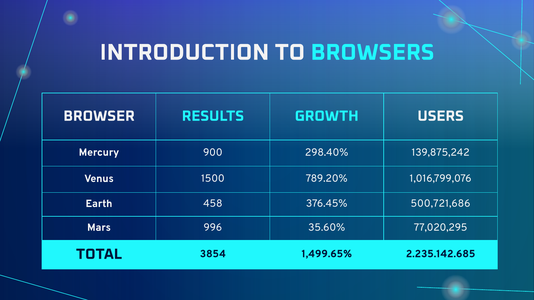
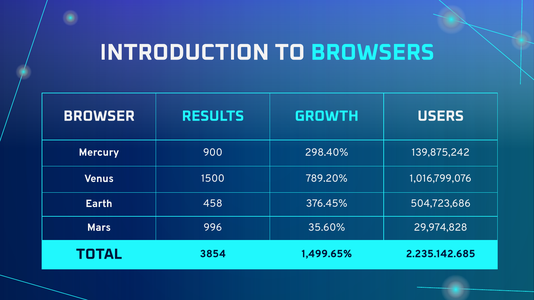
500,721,686: 500,721,686 -> 504,723,686 (441, 204)
77,020,295: 77,020,295 -> 29,974,828 (441, 228)
